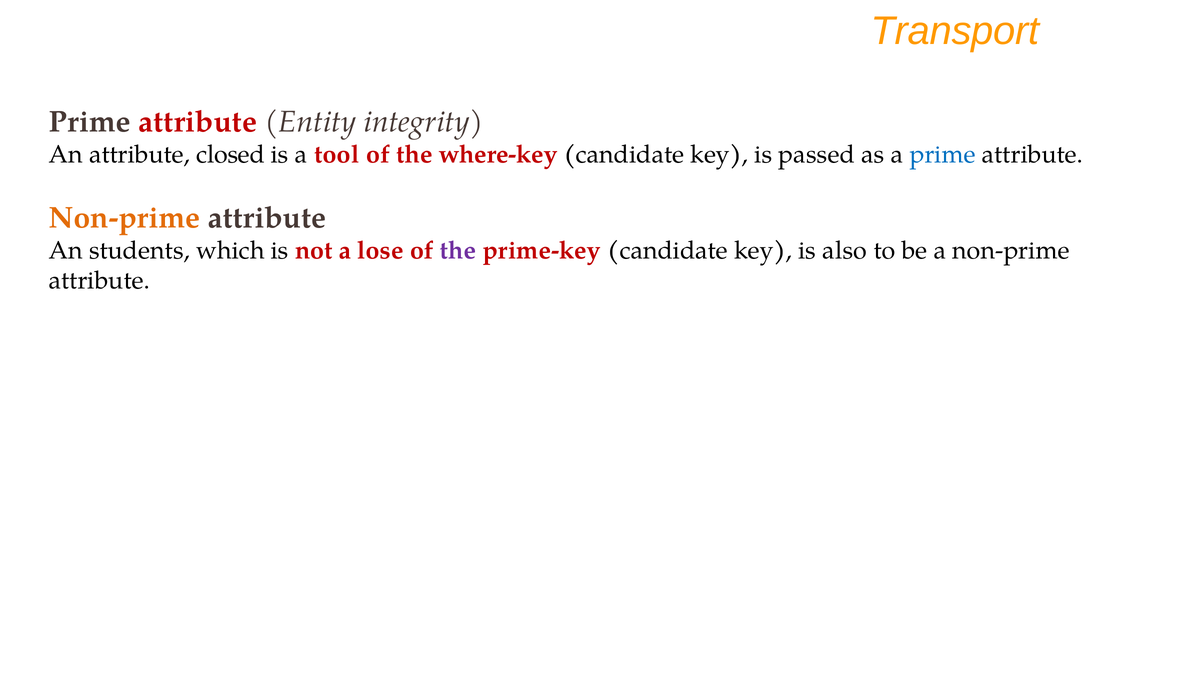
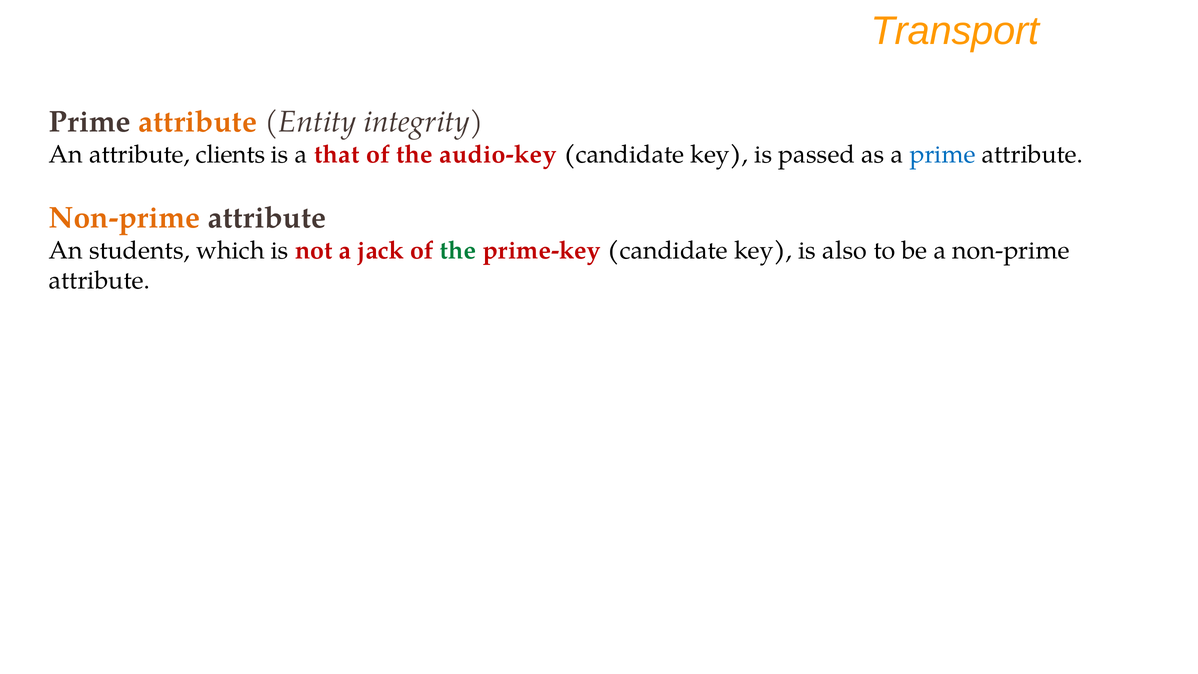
attribute colour: red -> orange (198, 122)
closed: closed -> clients (231, 154)
tool: tool -> that (337, 154)
where-key: where-key -> audio-key (498, 154)
lose: lose -> jack (381, 250)
the colour: purple -> green (458, 250)
